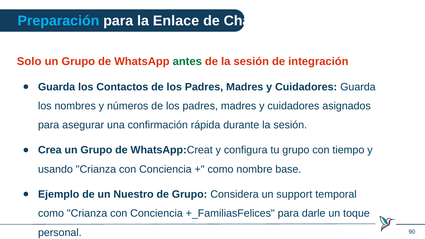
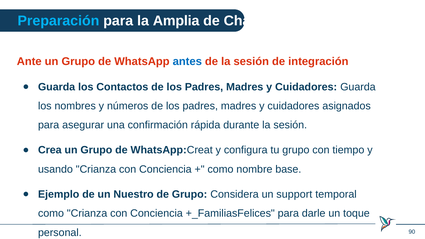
Enlace: Enlace -> Amplia (176, 21)
Solo: Solo -> Ante (29, 62)
antes colour: green -> blue (187, 62)
